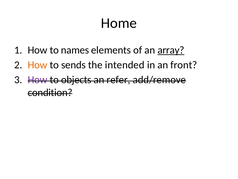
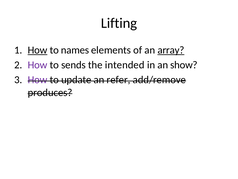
Home: Home -> Lifting (119, 23)
How underline: none -> present (38, 50)
How colour: orange -> purple (38, 65)
front: front -> show (184, 65)
objects: objects -> update (76, 80)
condition: condition -> produces (50, 92)
